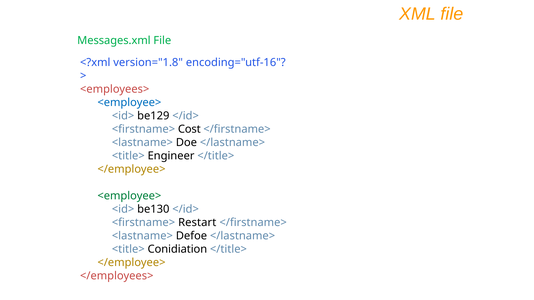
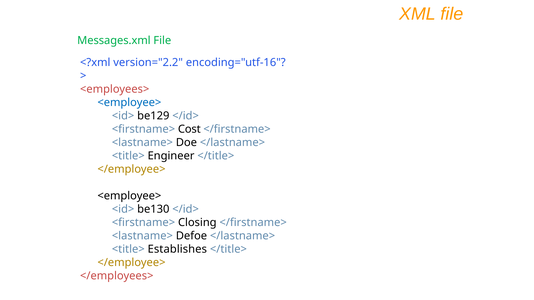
version="1.8: version="1.8 -> version="2.2 (148, 63)
<employee> colour: green -> black (129, 196)
Restart: Restart -> Closing (197, 223)
Conidiation: Conidiation -> Establishes (177, 250)
